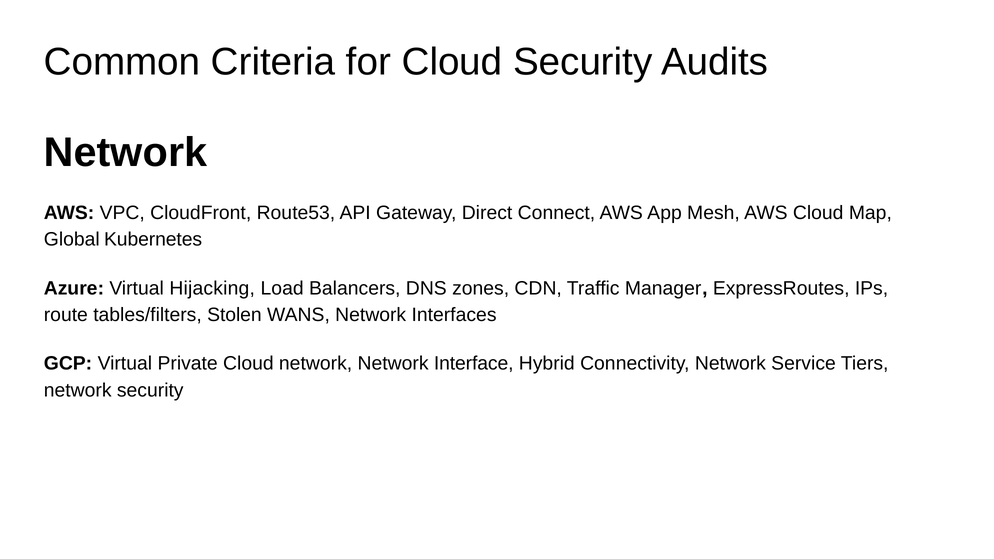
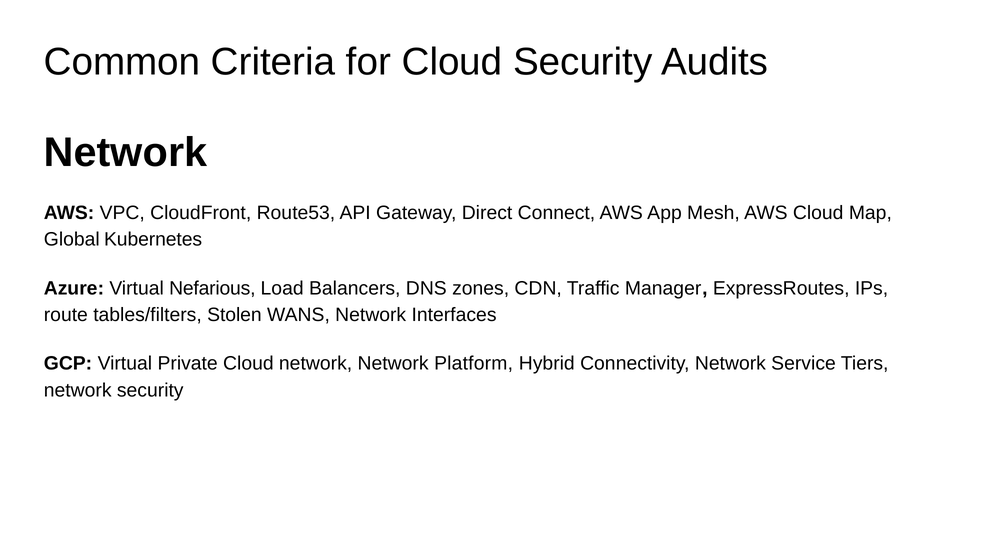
Hijacking: Hijacking -> Nefarious (212, 288)
Interface: Interface -> Platform (474, 364)
